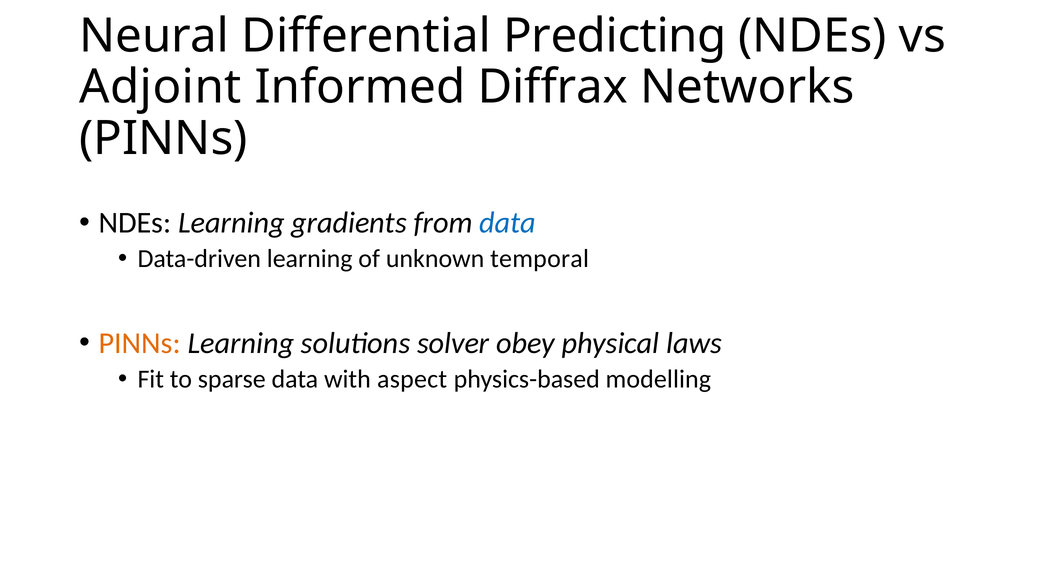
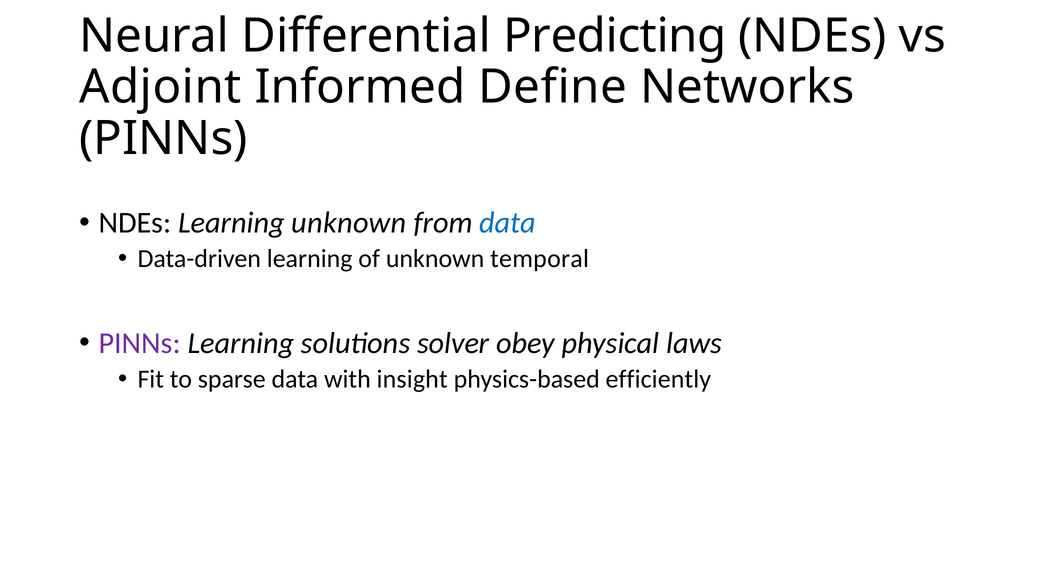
Diffrax: Diffrax -> Define (553, 87)
Learning gradients: gradients -> unknown (349, 223)
PINNs colour: orange -> purple (140, 343)
aspect: aspect -> insight (412, 379)
modelling: modelling -> efficiently (658, 379)
